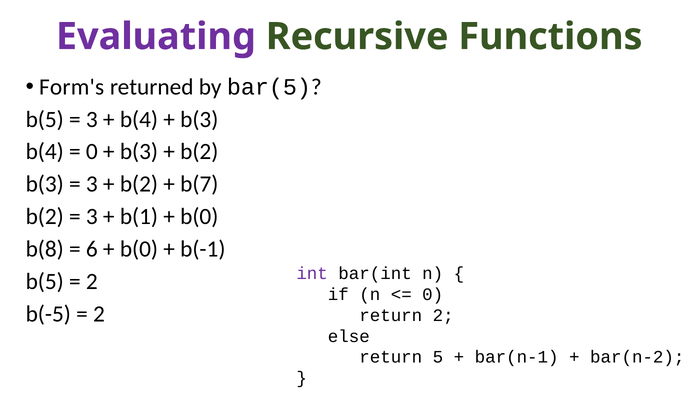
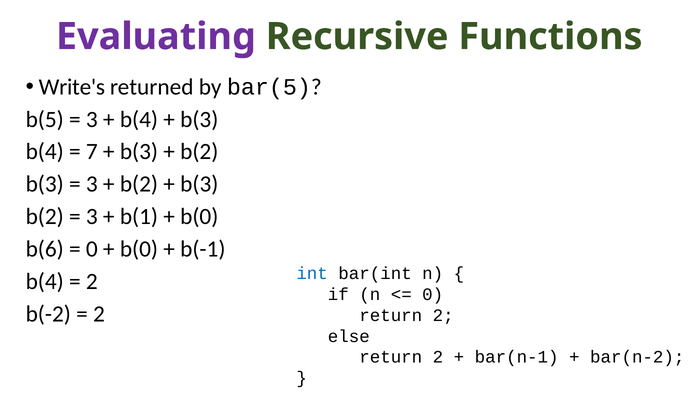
Form's: Form's -> Write's (72, 87)
0: 0 -> 7 (92, 152)
b(7: b(7 -> b(3 (199, 184)
b(8: b(8 -> b(6 (45, 249)
6: 6 -> 0 (92, 249)
int colour: purple -> blue (312, 273)
b(5: b(5 -> b(4 (45, 282)
b(-5: b(-5 -> b(-2 (48, 314)
5: 5 -> 2 (438, 357)
